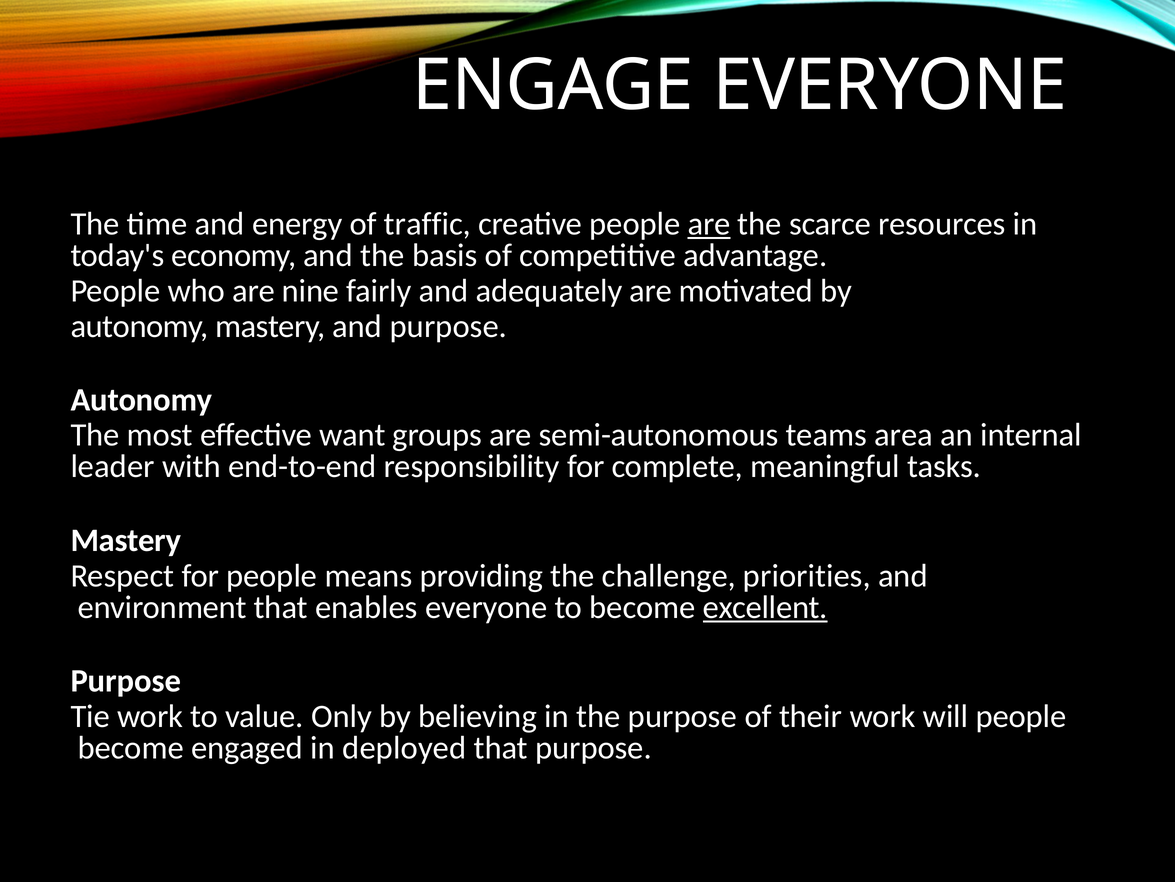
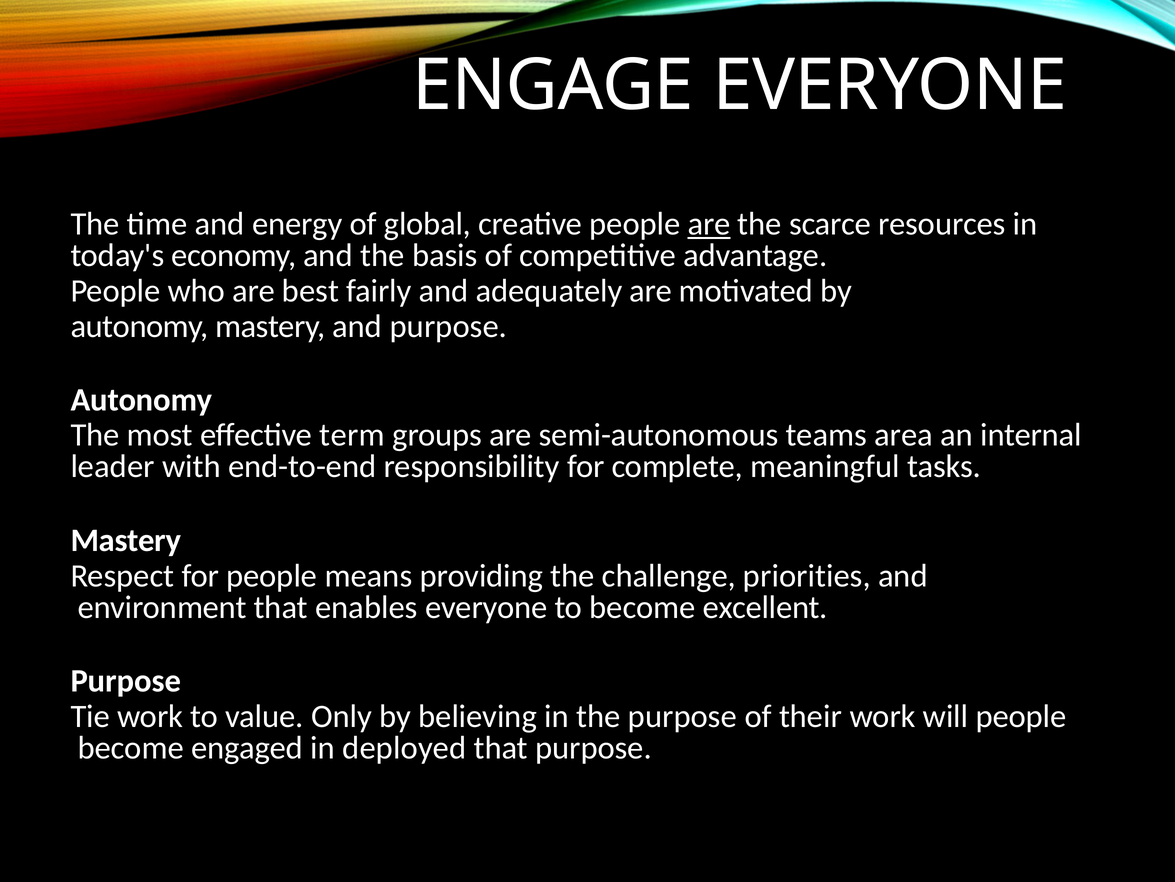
traffic: traffic -> global (428, 224)
nine: nine -> best (310, 291)
want: want -> term (352, 435)
excellent underline: present -> none (765, 607)
